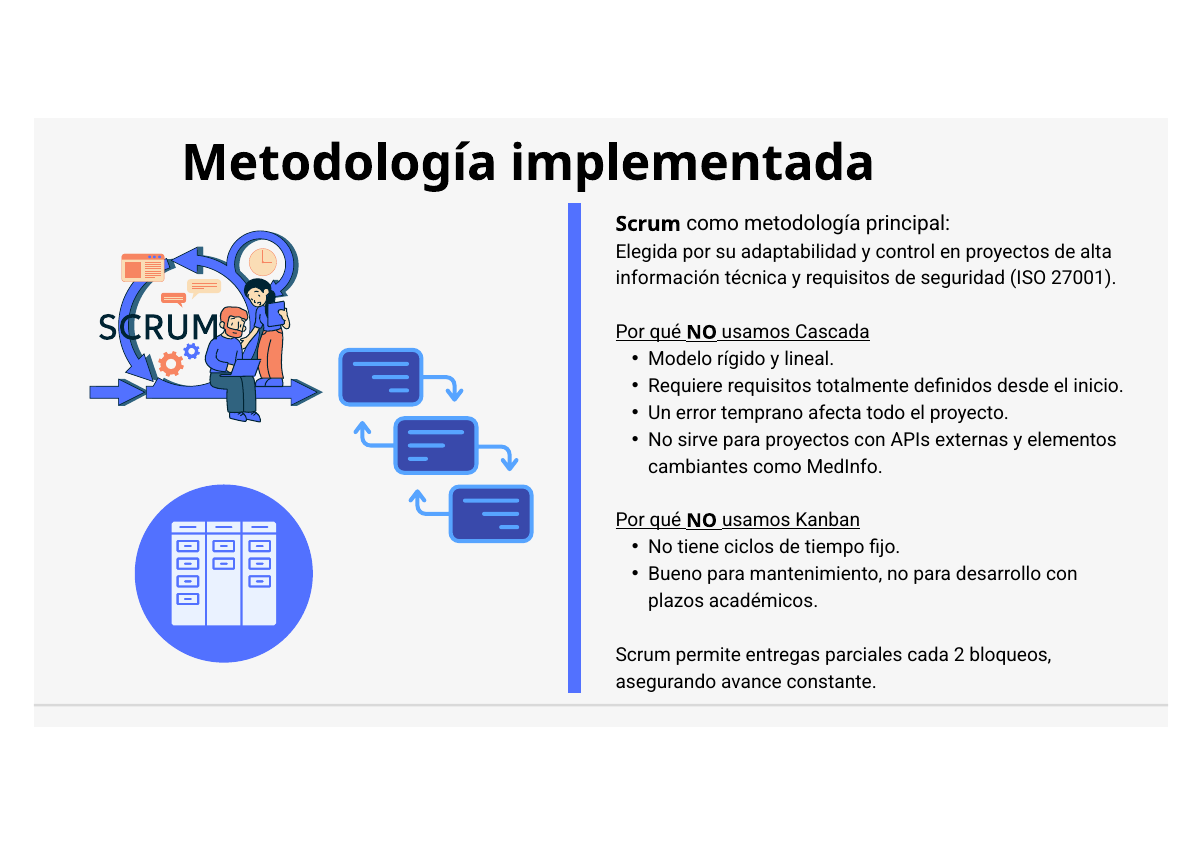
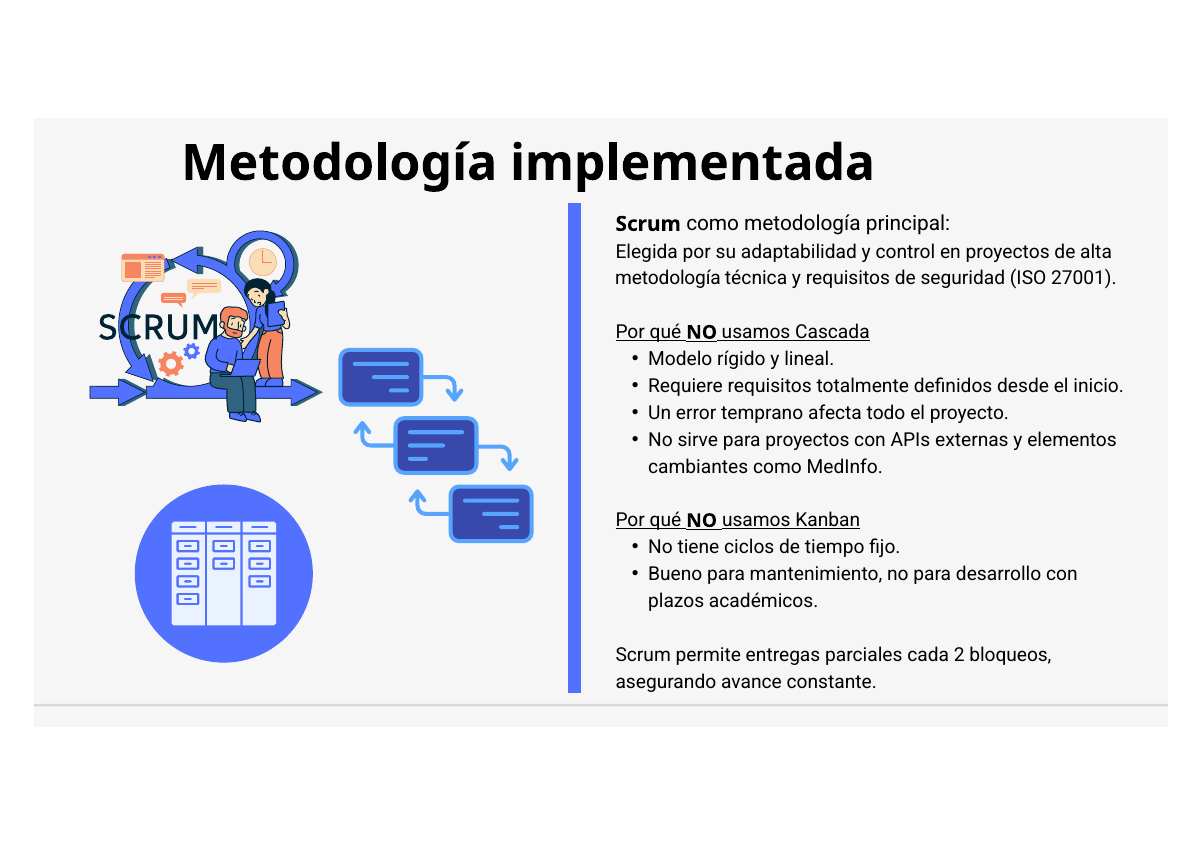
información: información -> metodología (668, 279)
